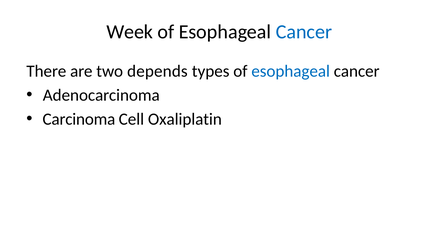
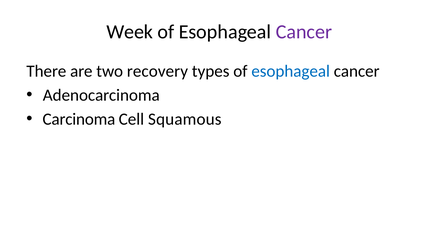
Cancer colour: blue -> purple (304, 32)
depends: depends -> recovery (157, 71)
Oxaliplatin: Oxaliplatin -> Squamous (185, 119)
